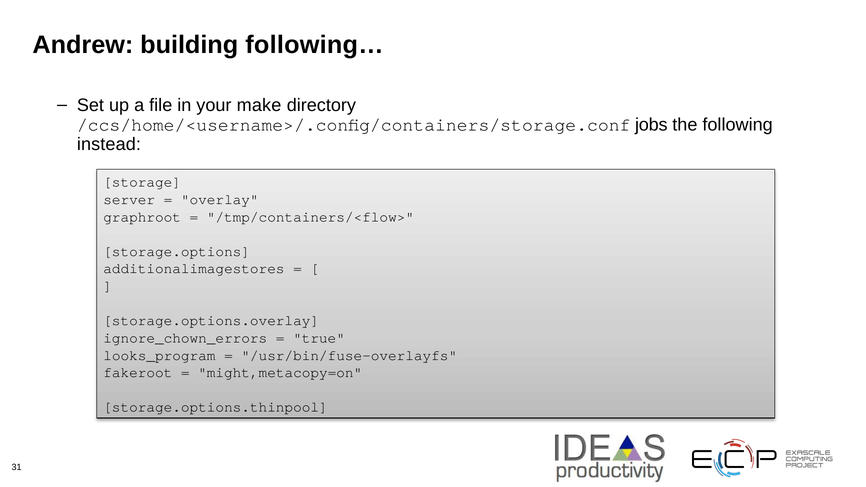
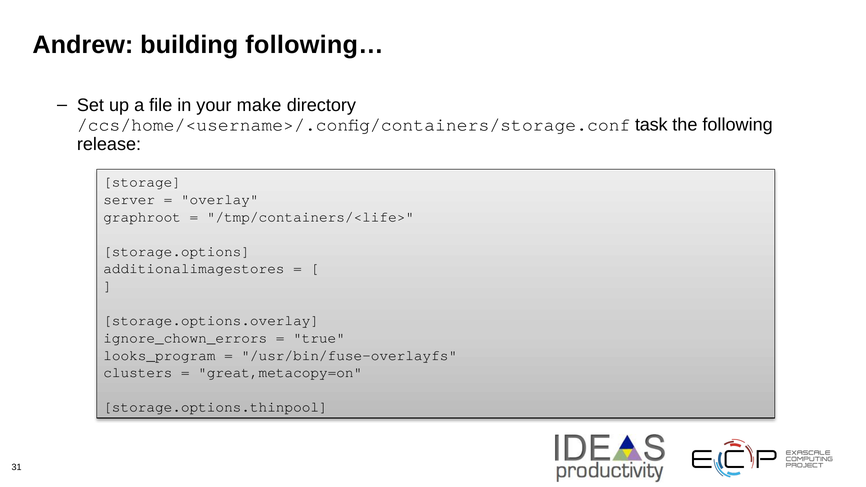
jobs: jobs -> task (651, 125)
instead: instead -> release (109, 144)
/tmp/containers/<flow>: /tmp/containers/<flow> -> /tmp/containers/<life> (310, 217)
fakeroot: fakeroot -> clusters (138, 373)
might,metacopy=on: might,metacopy=on -> great,metacopy=on (280, 373)
